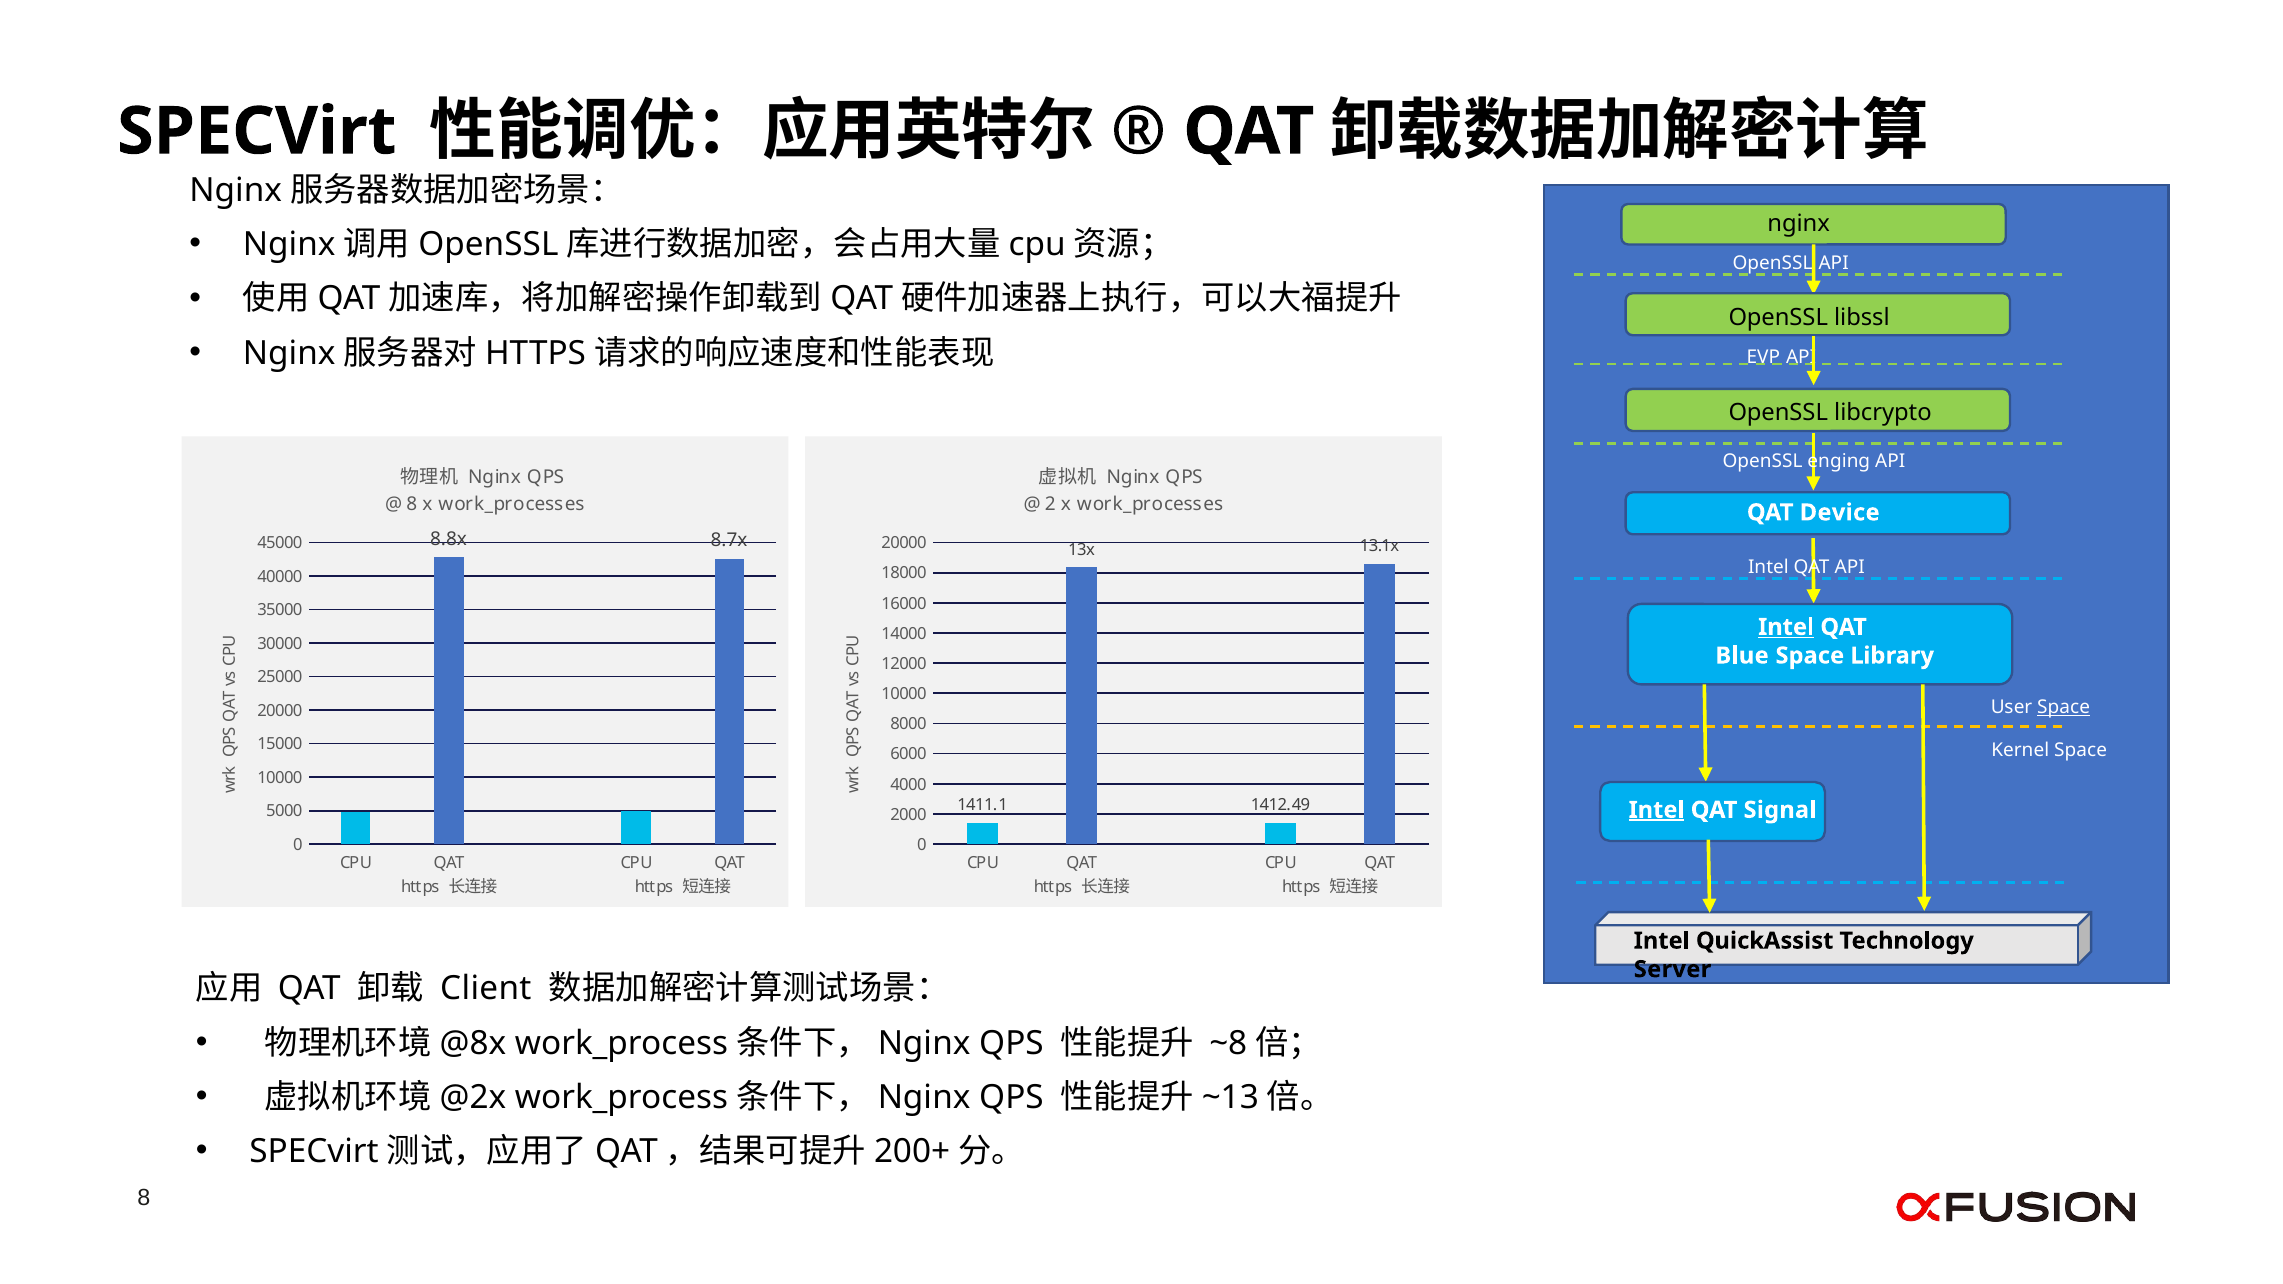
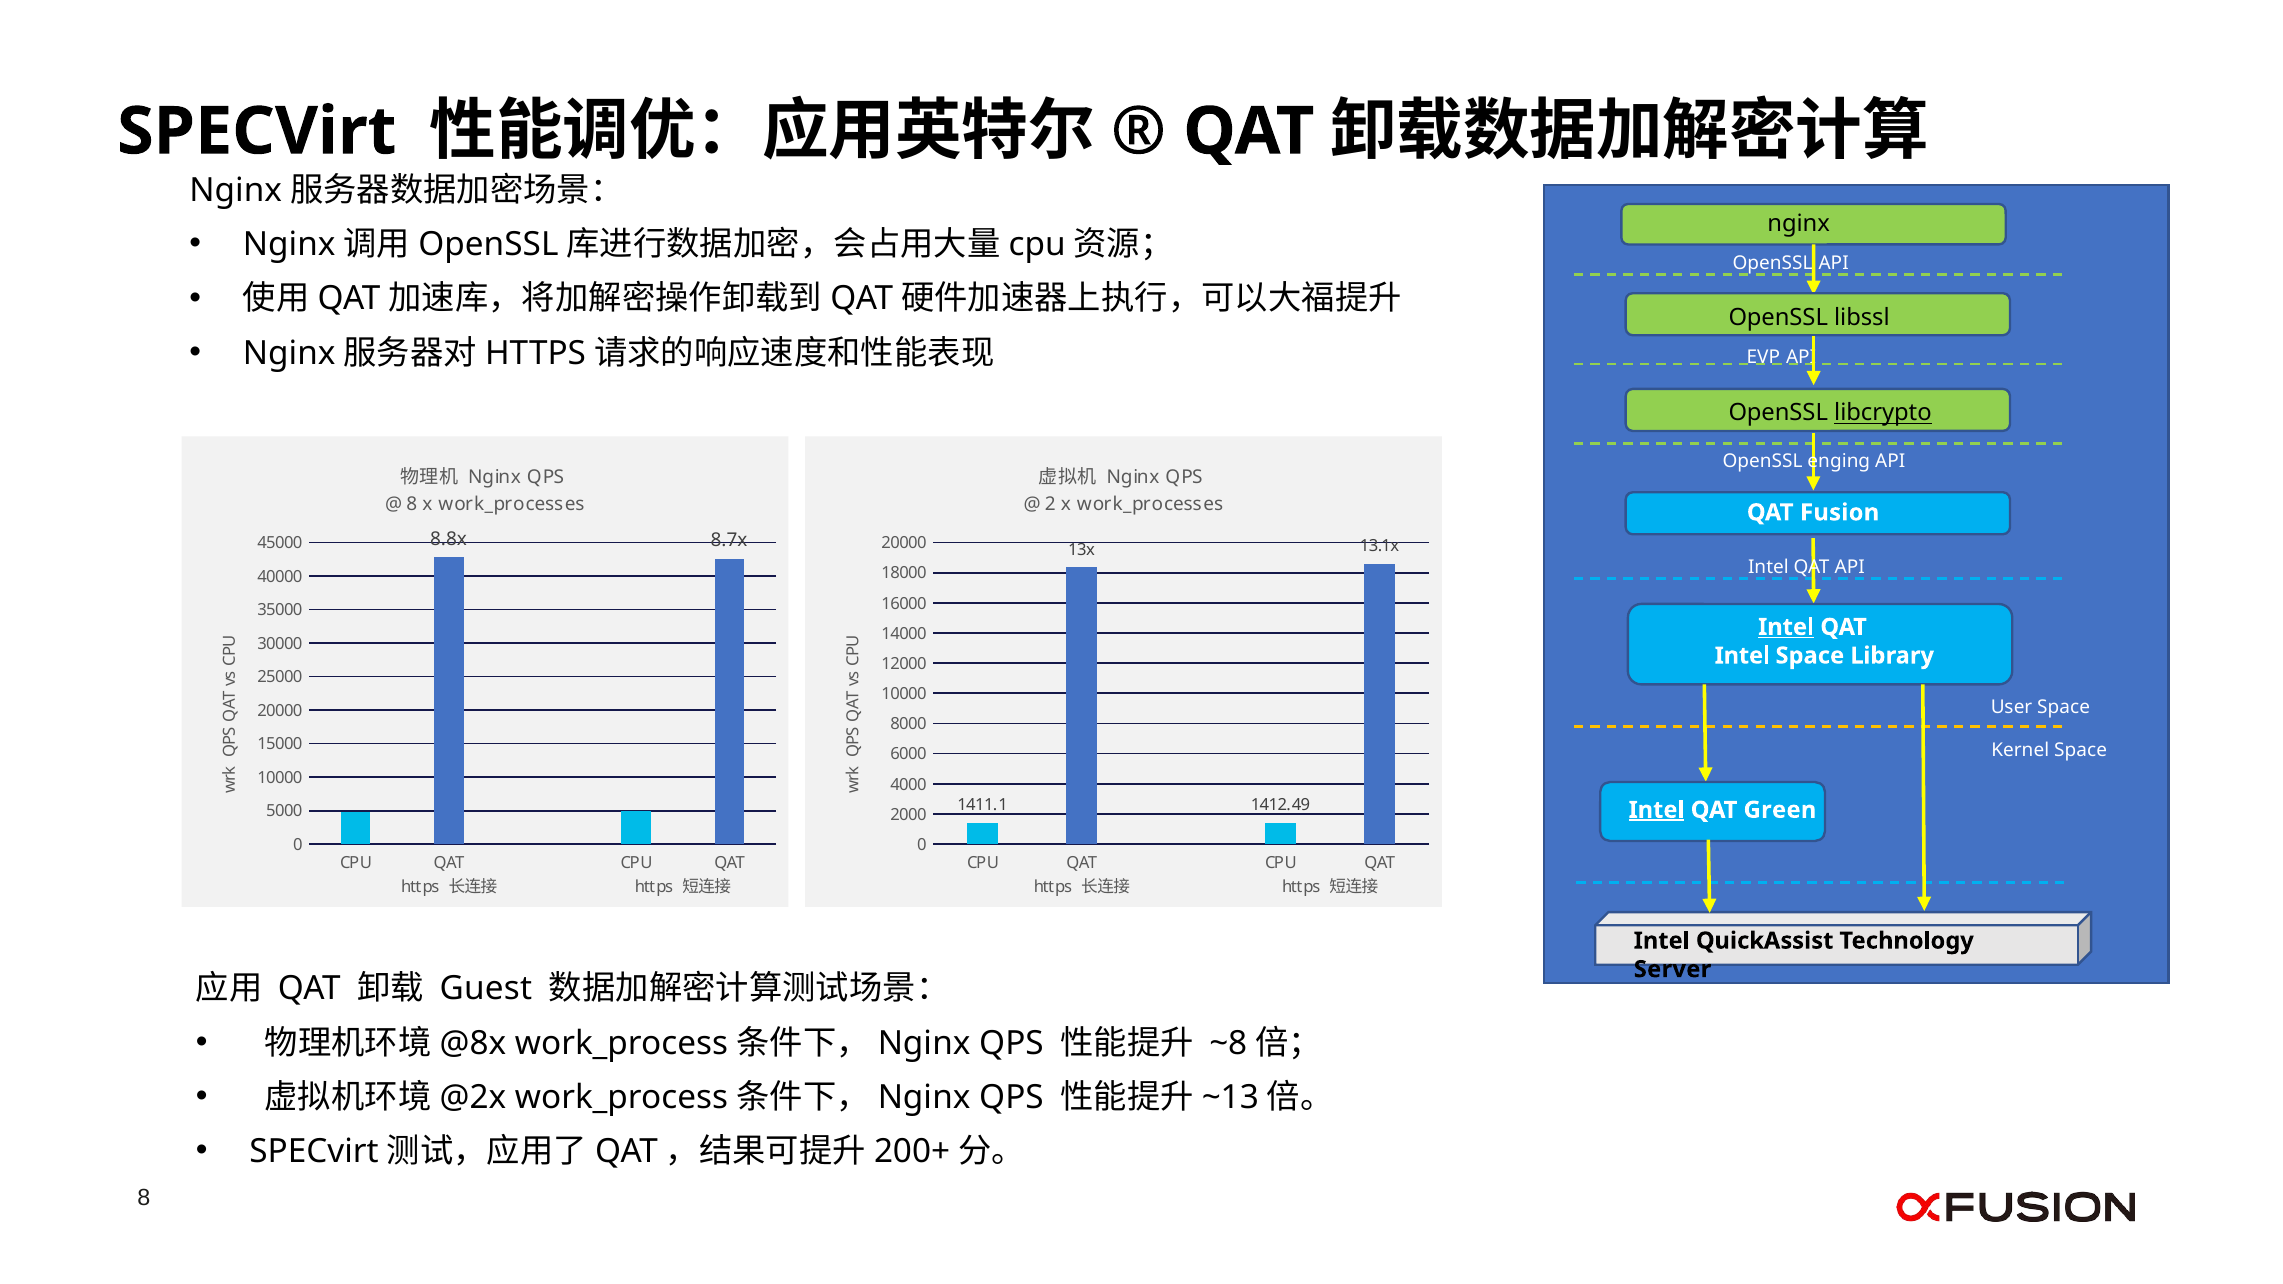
libcrypto underline: none -> present (1883, 413)
Device: Device -> Fusion (1840, 513)
Blue: Blue -> Intel (1742, 656)
Space underline: present -> none (2064, 707)
Signal: Signal -> Green (1780, 810)
Client: Client -> Guest (486, 989)
